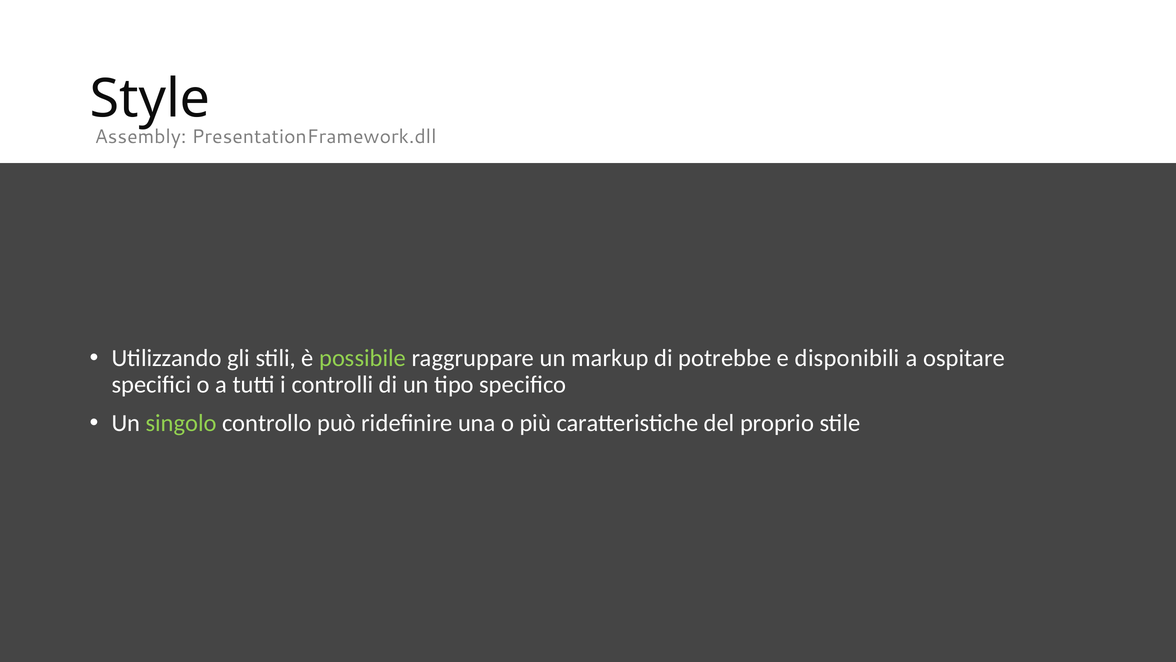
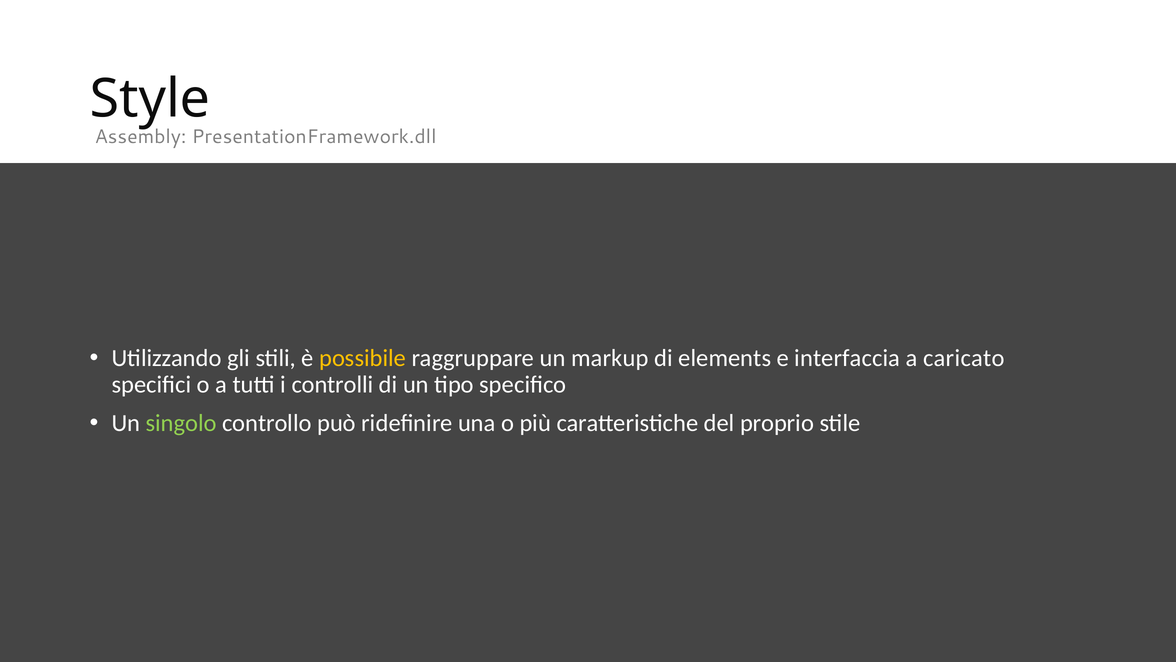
possibile colour: light green -> yellow (363, 358)
potrebbe: potrebbe -> elements (725, 358)
disponibili: disponibili -> interfaccia (847, 358)
ospitare: ospitare -> caricato (964, 358)
